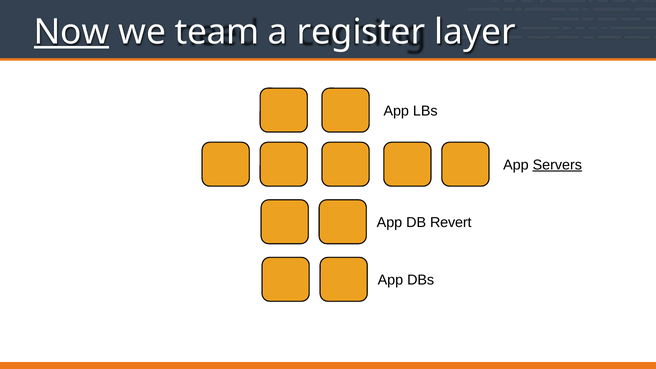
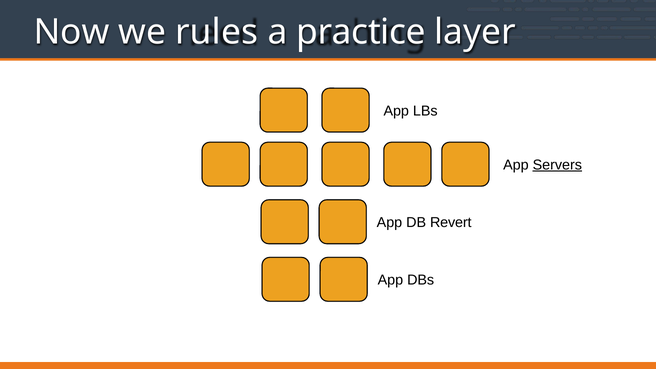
Now underline: present -> none (72, 32)
team: team -> rules (217, 32)
register: register -> practice (361, 32)
